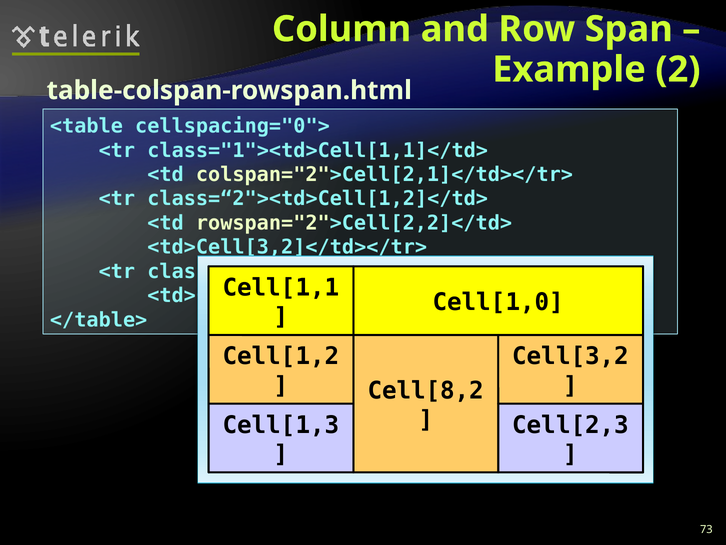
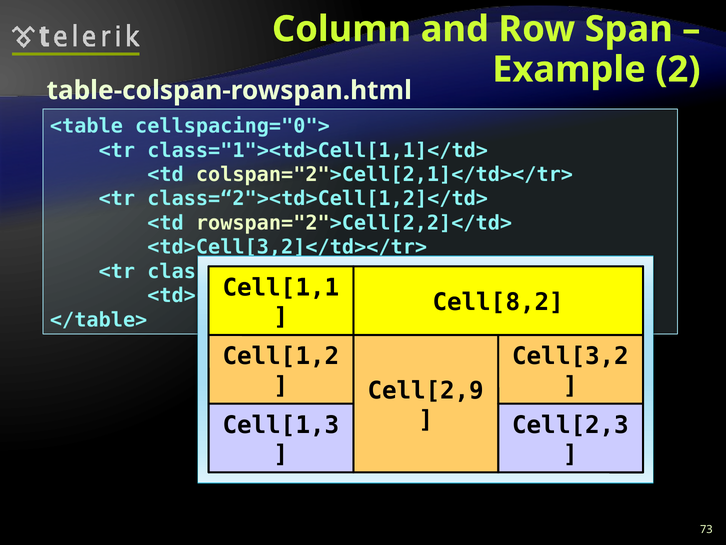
Cell[1,0: Cell[1,0 -> Cell[8,2 (498, 302)
Cell[8,2: Cell[8,2 -> Cell[2,9 (426, 390)
